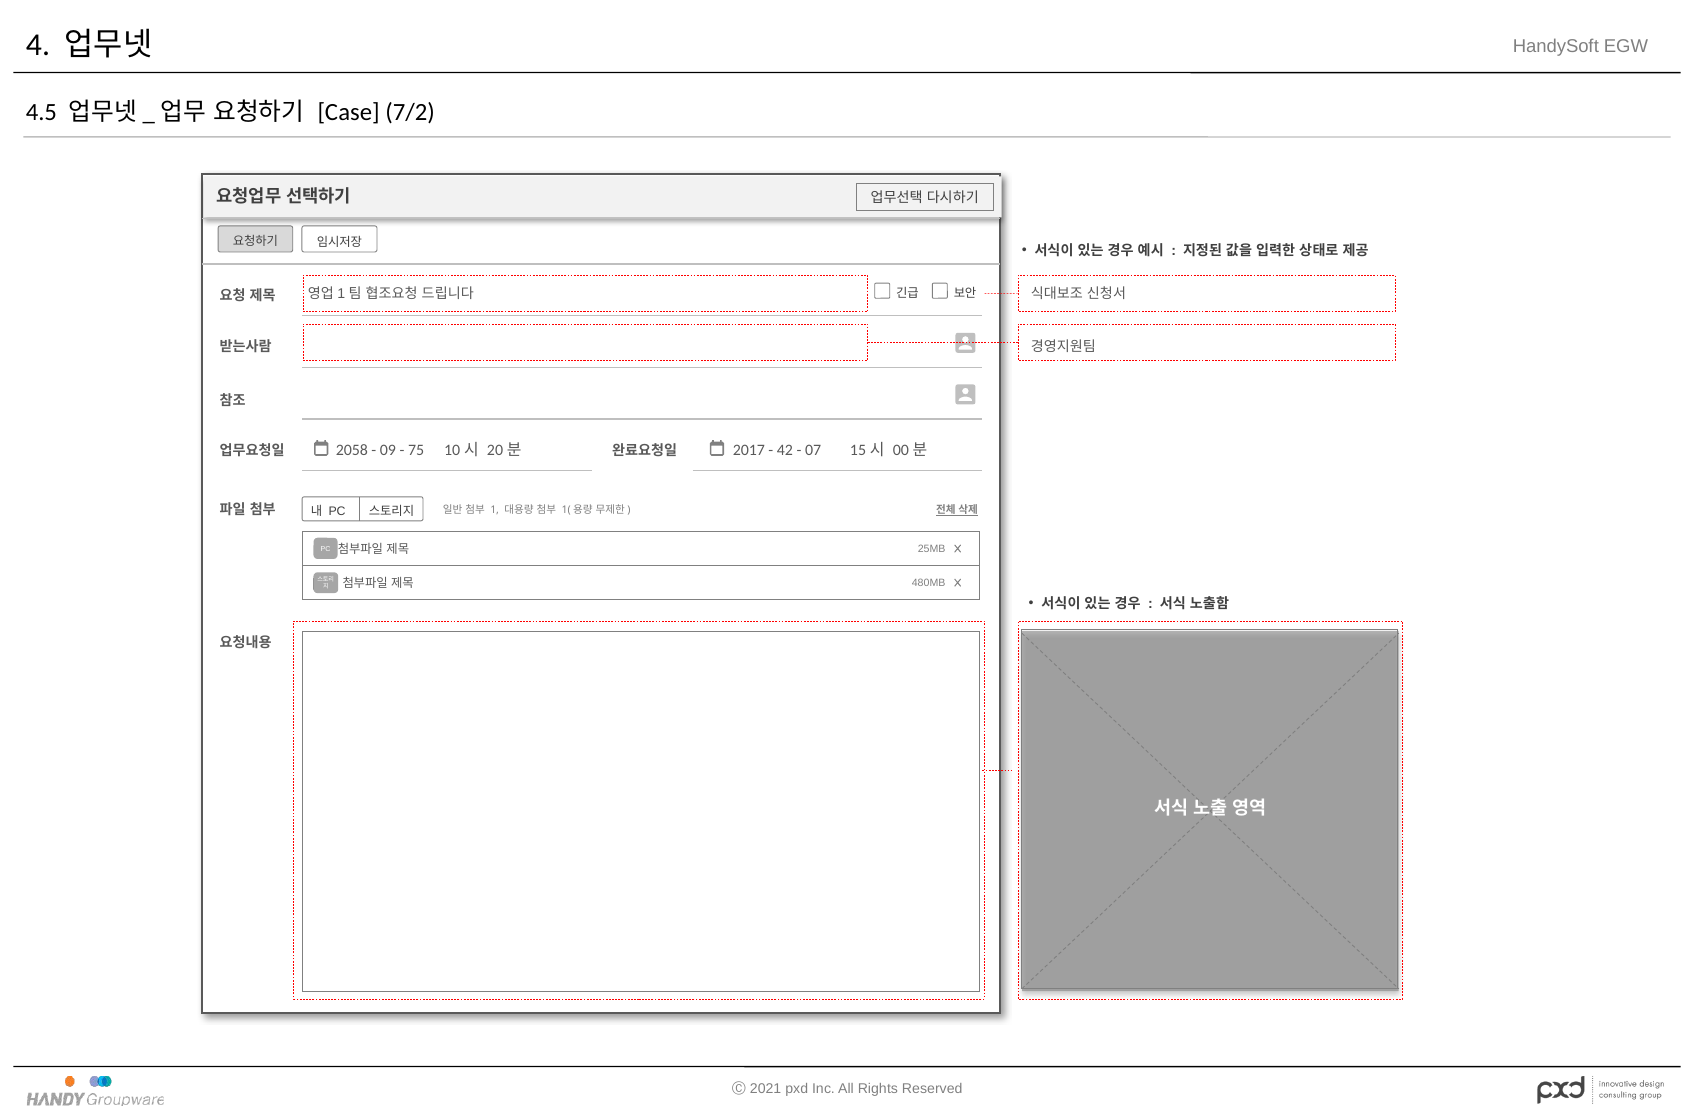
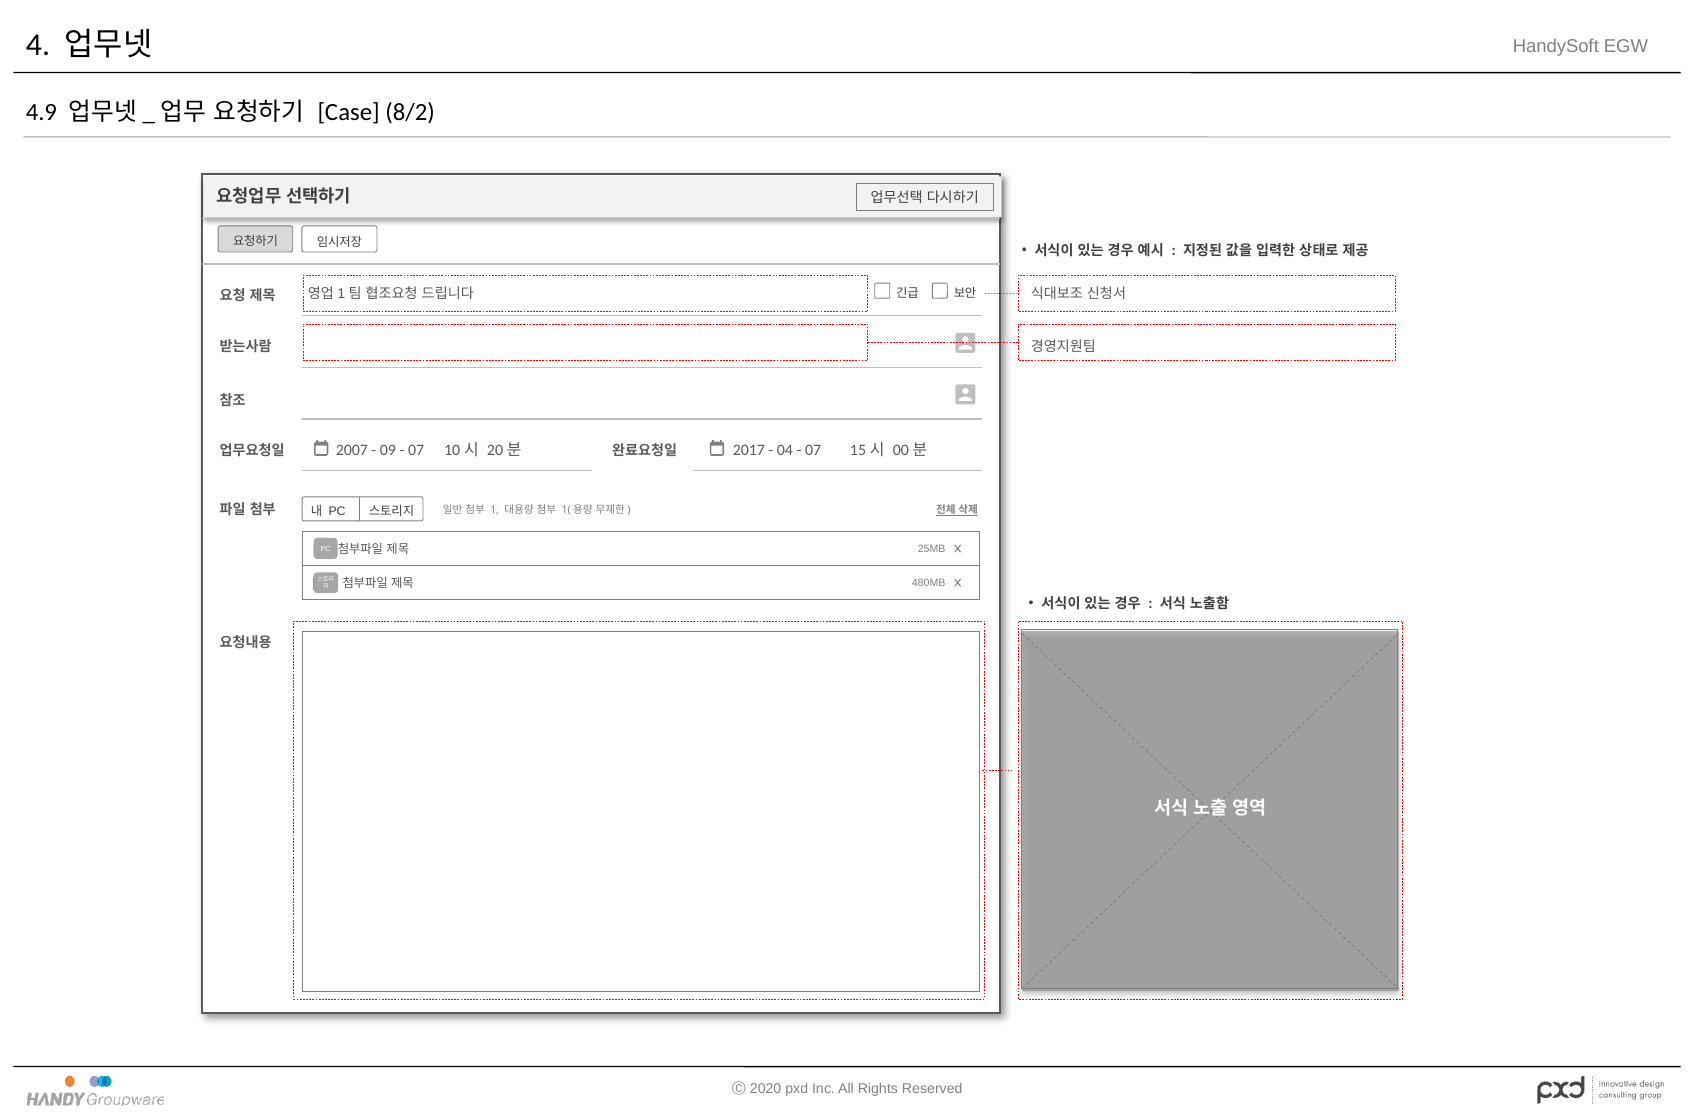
4.5: 4.5 -> 4.9 (41, 112)
7/2: 7/2 -> 8/2 (410, 112)
2058: 2058 -> 2007 (352, 450)
75: 75 -> 07 (416, 450)
42: 42 -> 04 (785, 450)
2021: 2021 -> 2020 (766, 1089)
